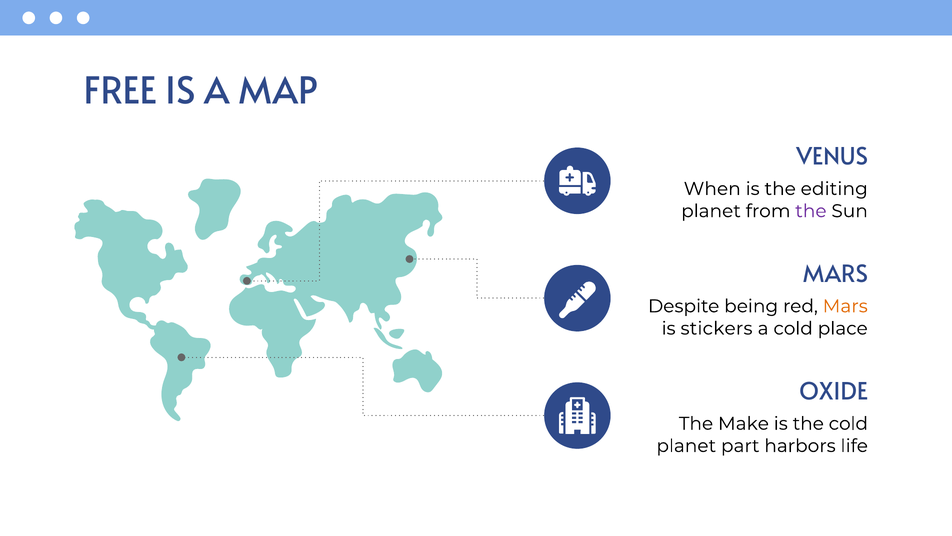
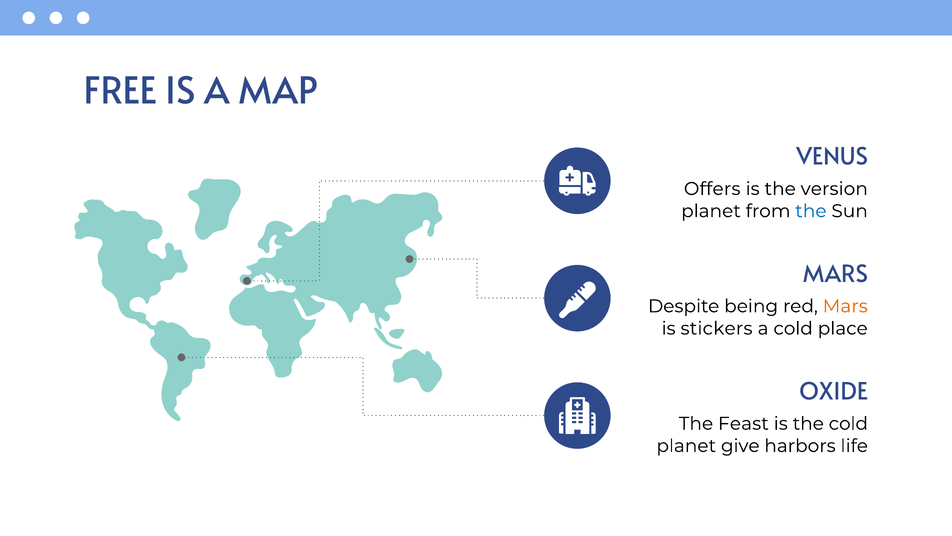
When: When -> Offers (712, 189)
editing: editing -> version (834, 189)
the colour: purple -> blue (811, 211)
Make: Make -> Feast (743, 423)
part: part -> give (740, 445)
